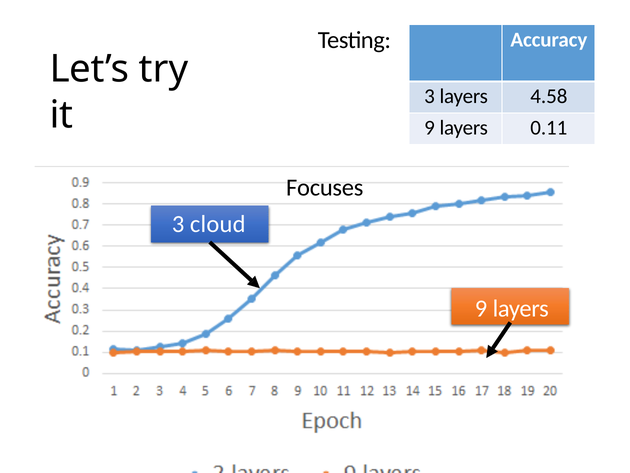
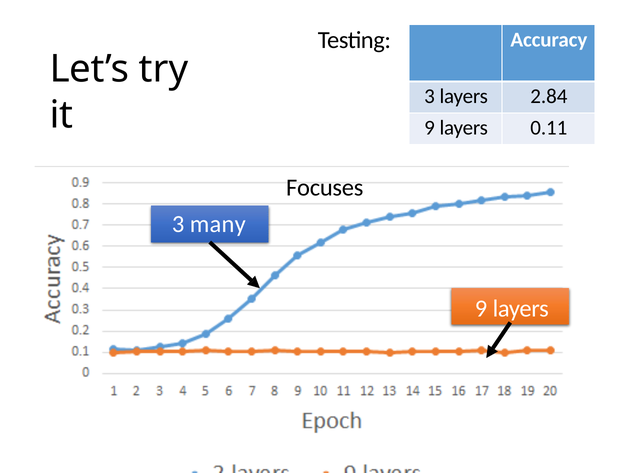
4.58: 4.58 -> 2.84 (549, 96)
cloud: cloud -> many (218, 224)
